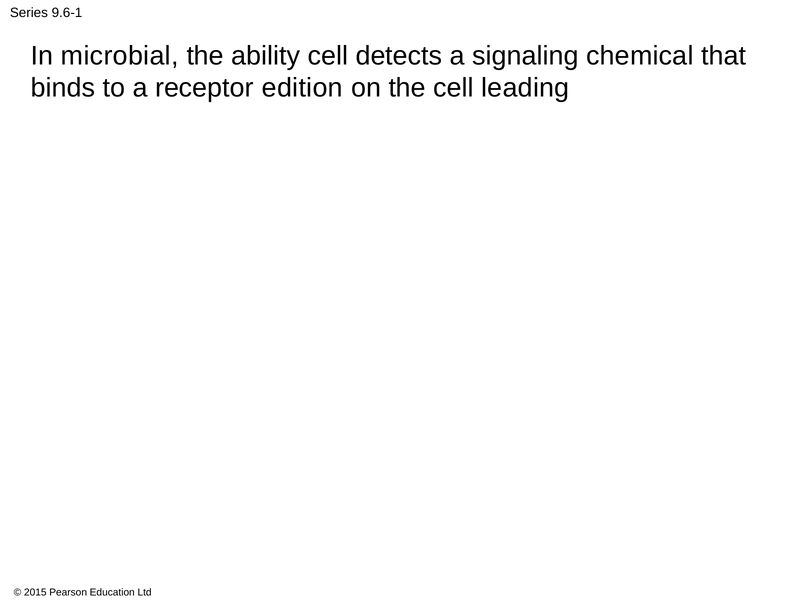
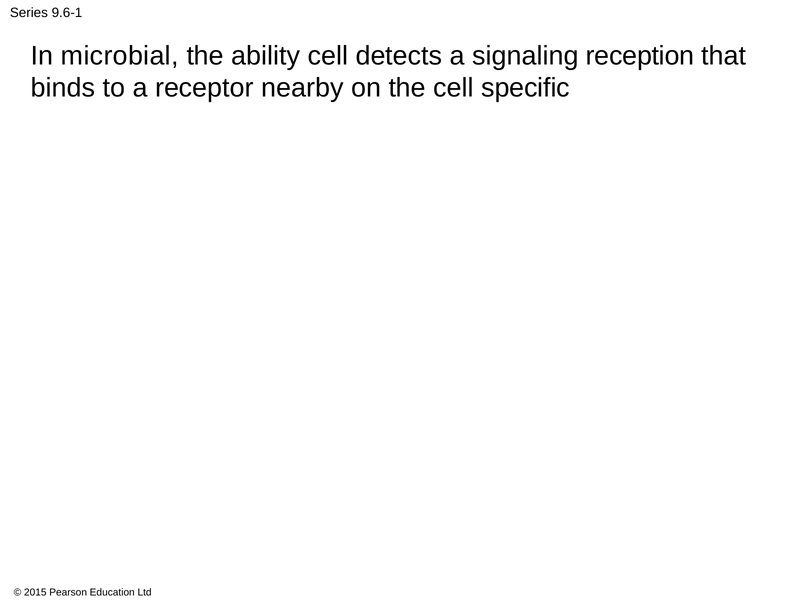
chemical: chemical -> reception (640, 56)
edition: edition -> nearby (302, 88)
leading: leading -> specific (526, 88)
